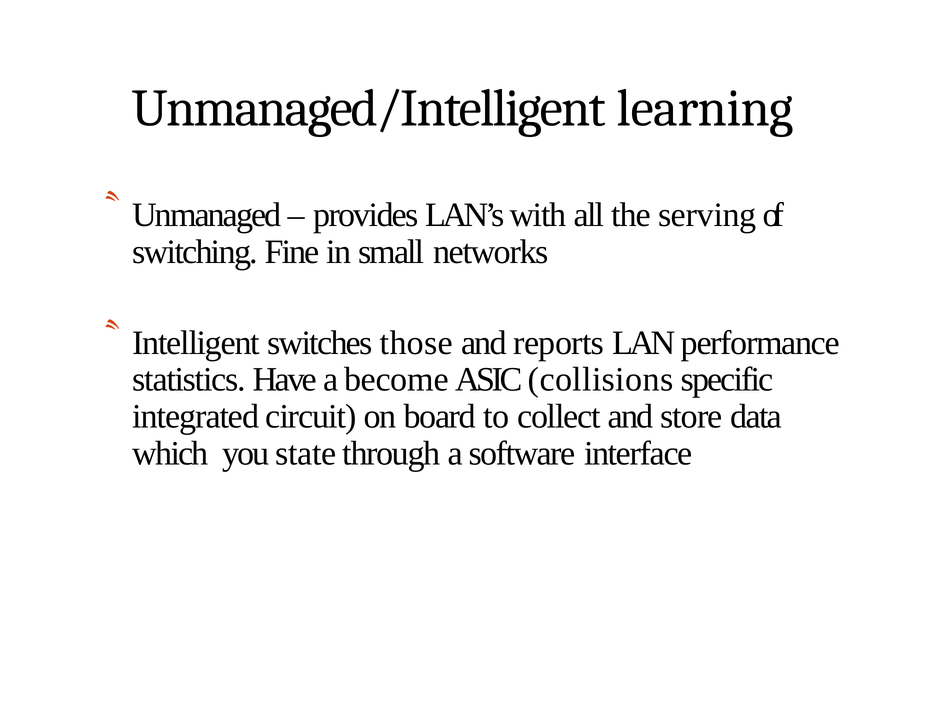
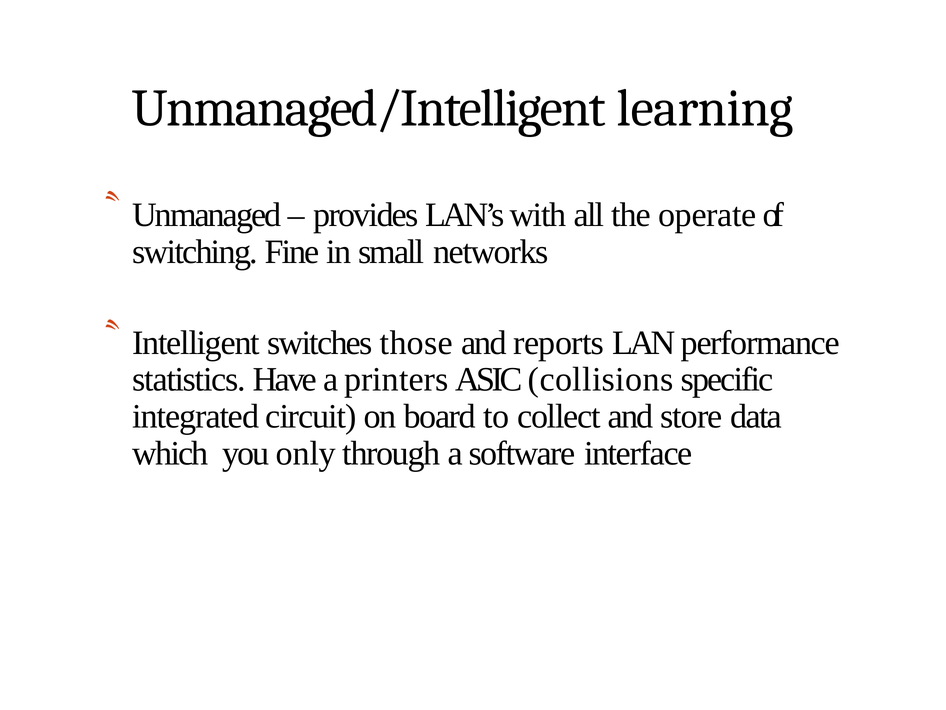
serving: serving -> operate (707, 215)
become: become -> printers (396, 379)
state: state -> only (306, 453)
